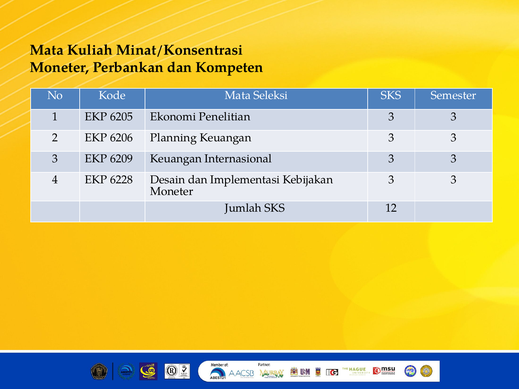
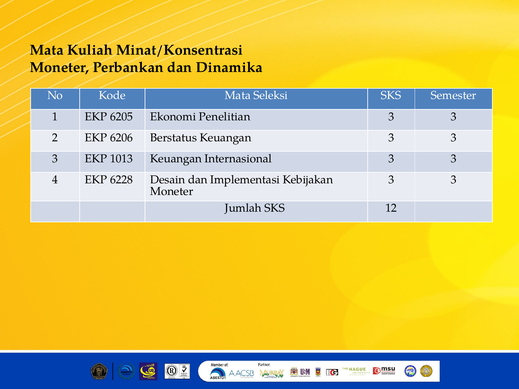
Kompeten: Kompeten -> Dinamika (229, 67)
Planning: Planning -> Berstatus (174, 138)
6209: 6209 -> 1013 (121, 159)
